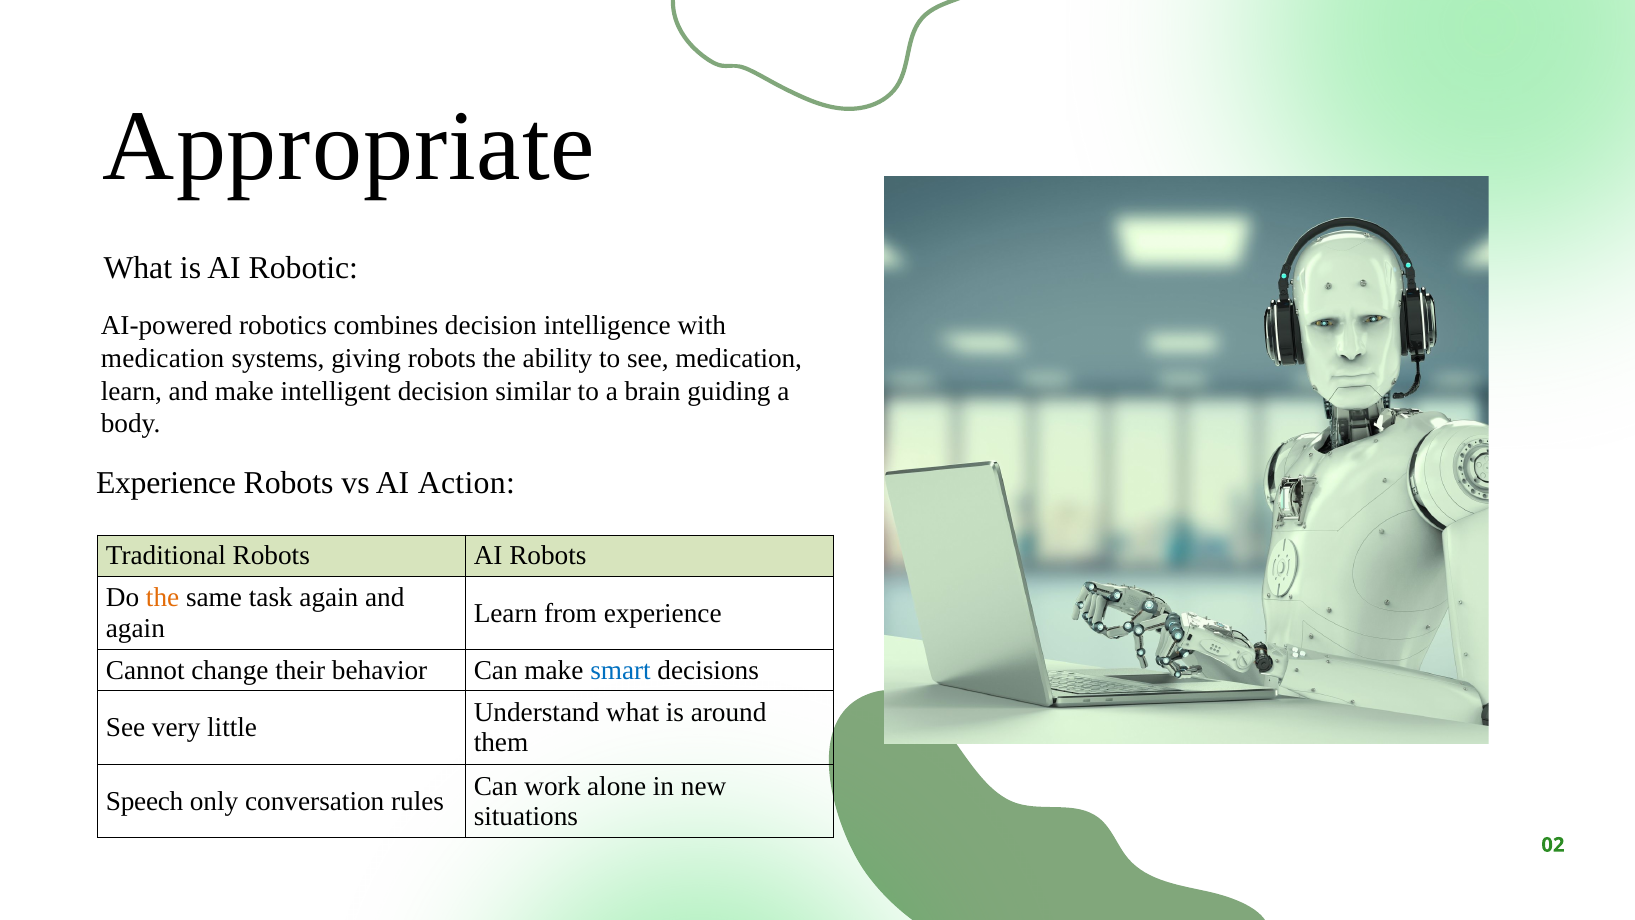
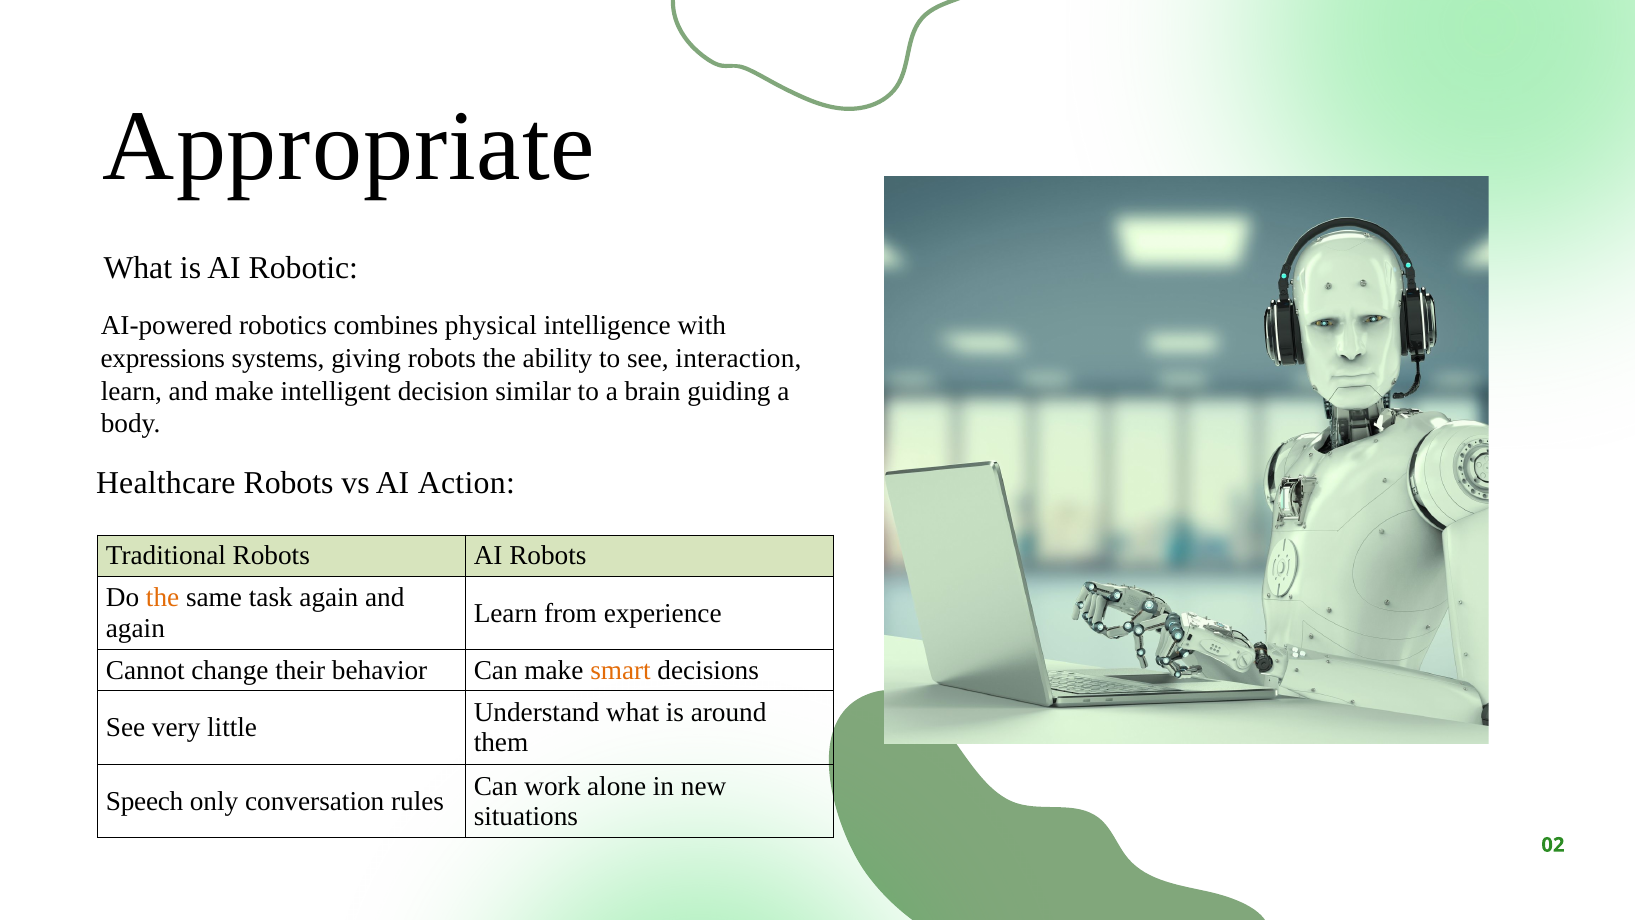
combines decision: decision -> physical (491, 325)
medication: medication -> expressions (163, 358)
see medication: medication -> interaction (738, 358)
Experience: Experience -> Healthcare (166, 483)
smart colour: blue -> orange (620, 670)
